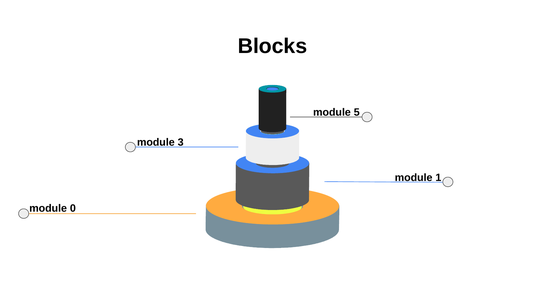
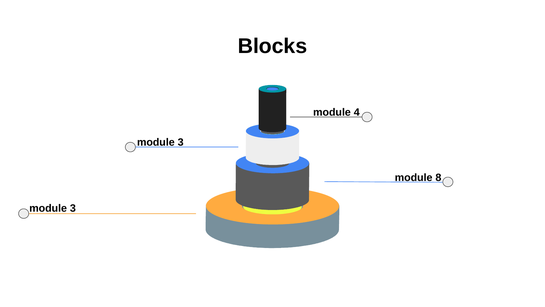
5: 5 -> 4 (357, 112)
1: 1 -> 8 (438, 177)
0: 0 -> 3 (73, 208)
